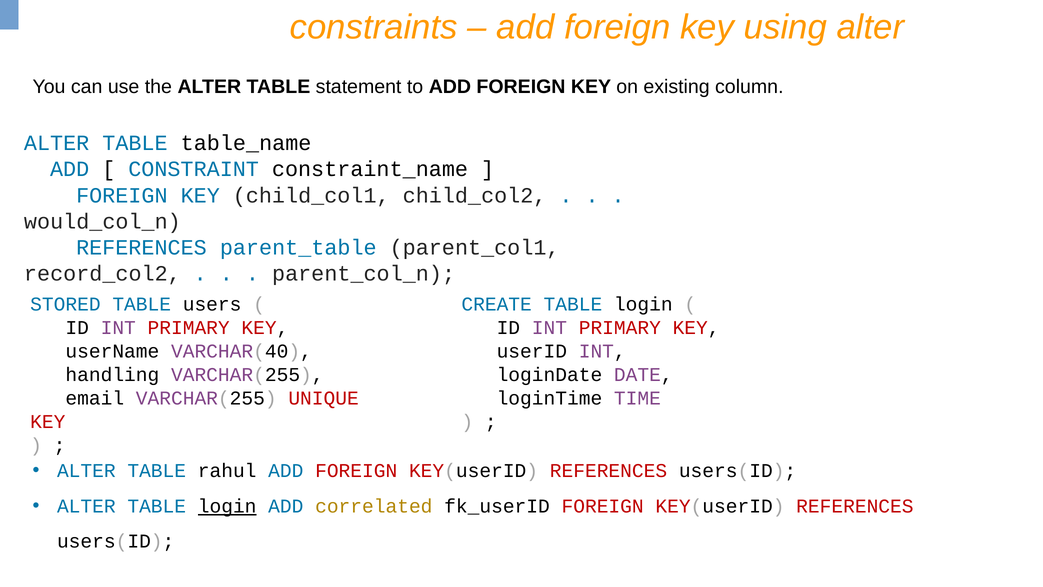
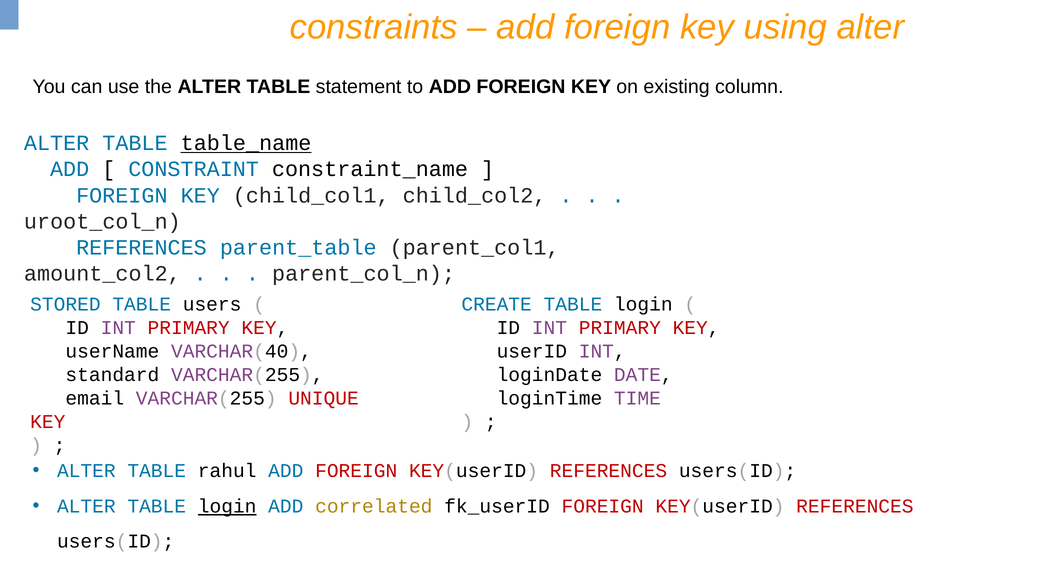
table_name underline: none -> present (246, 143)
would_col_n: would_col_n -> uroot_col_n (102, 221)
record_col2: record_col2 -> amount_col2 (102, 274)
handling: handling -> standard (112, 375)
